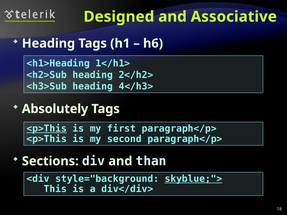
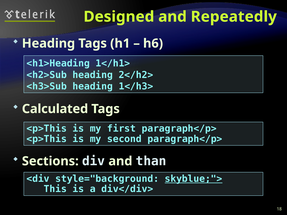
Associative: Associative -> Repeatedly (234, 17)
4</h3>: 4</h3> -> 1</h3> (136, 86)
Absolutely: Absolutely -> Calculated (55, 109)
<p>This underline: present -> none (47, 129)
